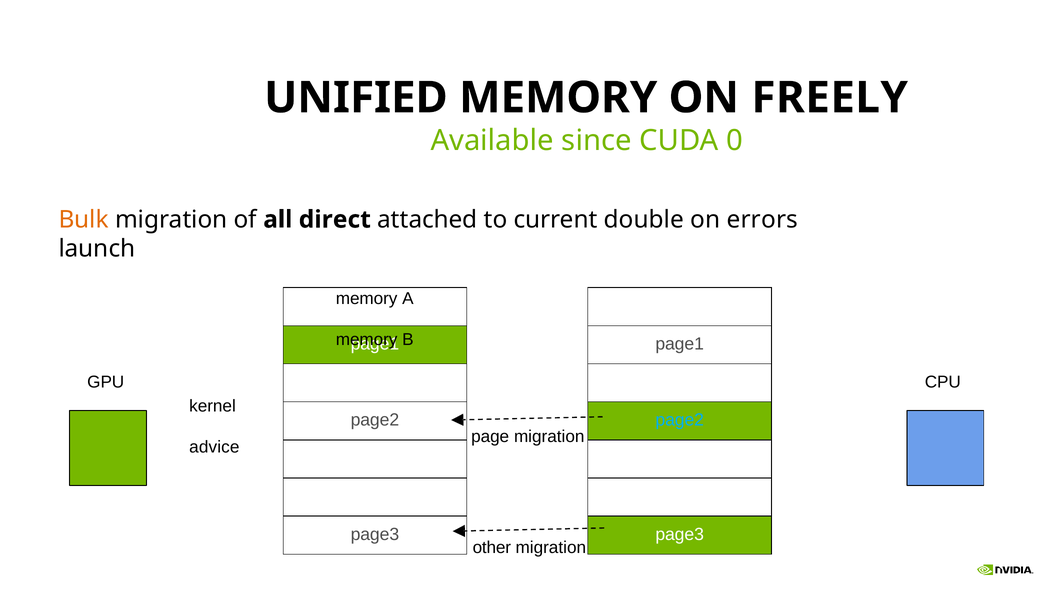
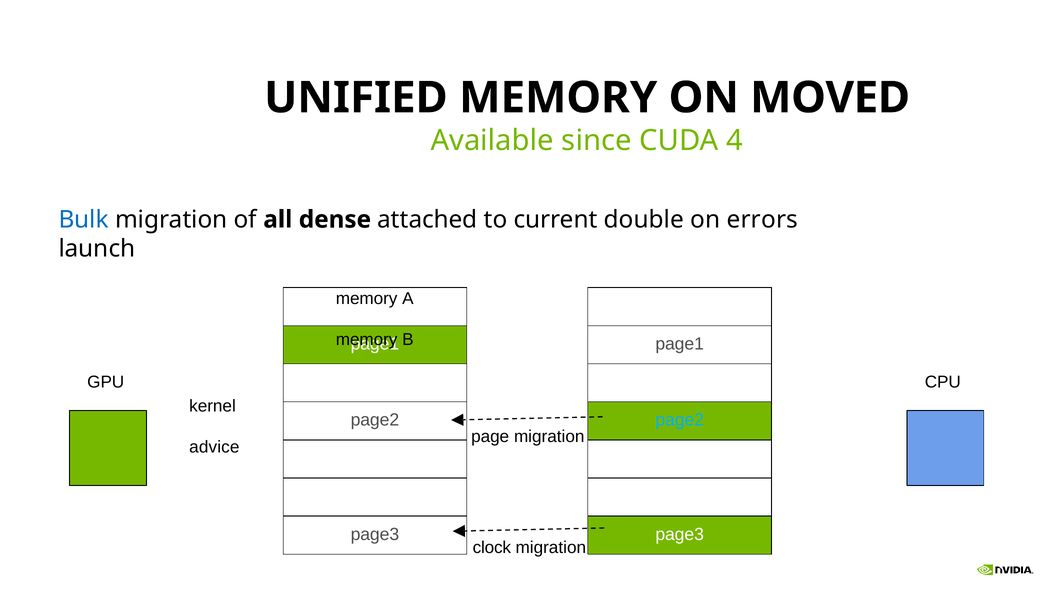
FREELY: FREELY -> MOVED (830, 98)
0: 0 -> 4 (735, 140)
Bulk colour: orange -> blue (84, 220)
direct: direct -> dense (335, 220)
other: other -> clock (492, 548)
